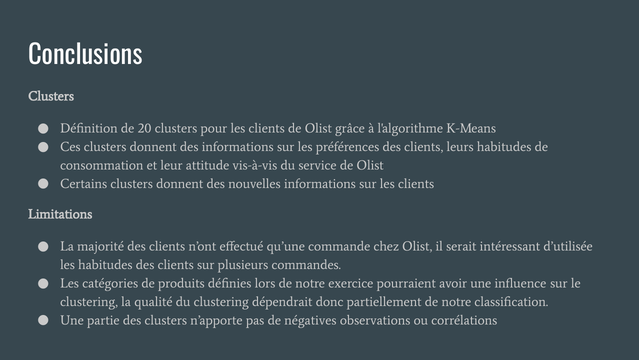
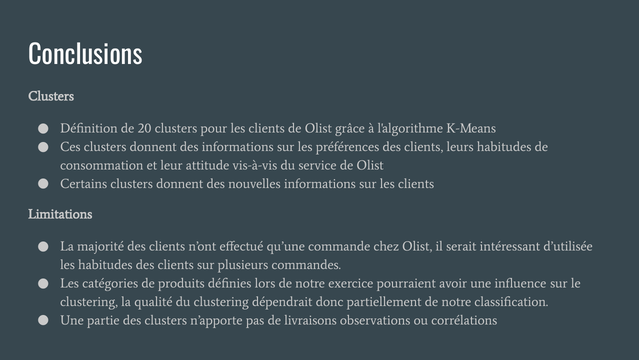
négatives: négatives -> livraisons (311, 320)
